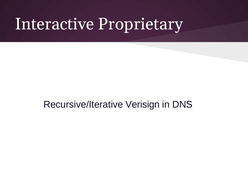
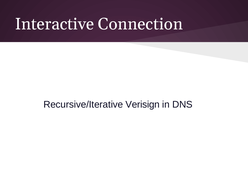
Proprietary: Proprietary -> Connection (140, 24)
